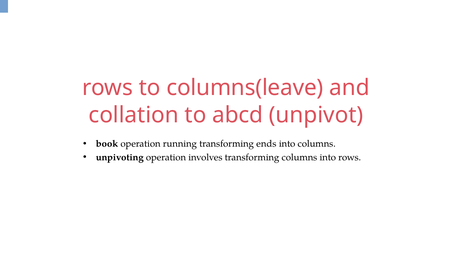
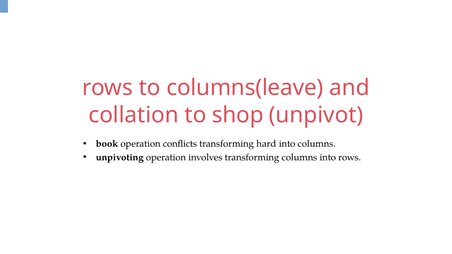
abcd: abcd -> shop (238, 115)
running: running -> conflicts (180, 144)
ends: ends -> hard (266, 144)
